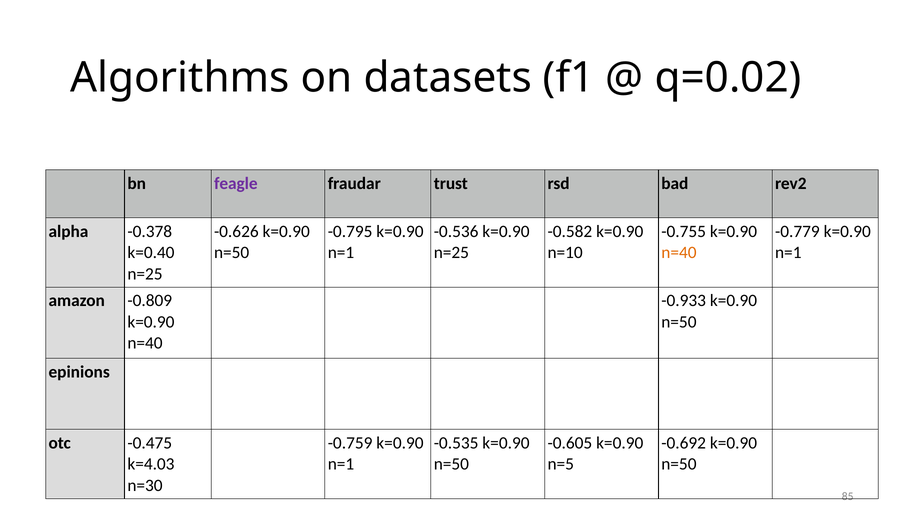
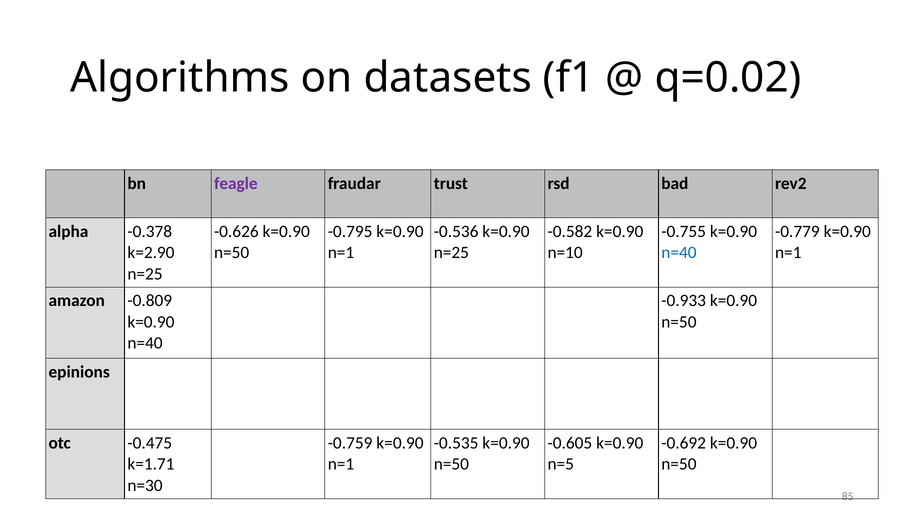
k=0.40: k=0.40 -> k=2.90 (151, 253)
n=40 colour: orange -> blue (679, 253)
k=4.03: k=4.03 -> k=1.71 (151, 464)
